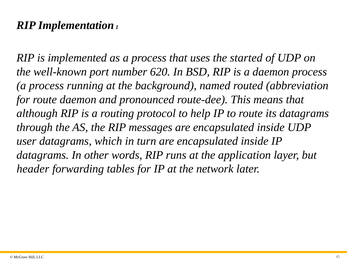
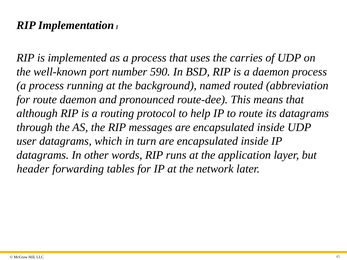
started: started -> carries (246, 58)
620: 620 -> 590 (160, 72)
